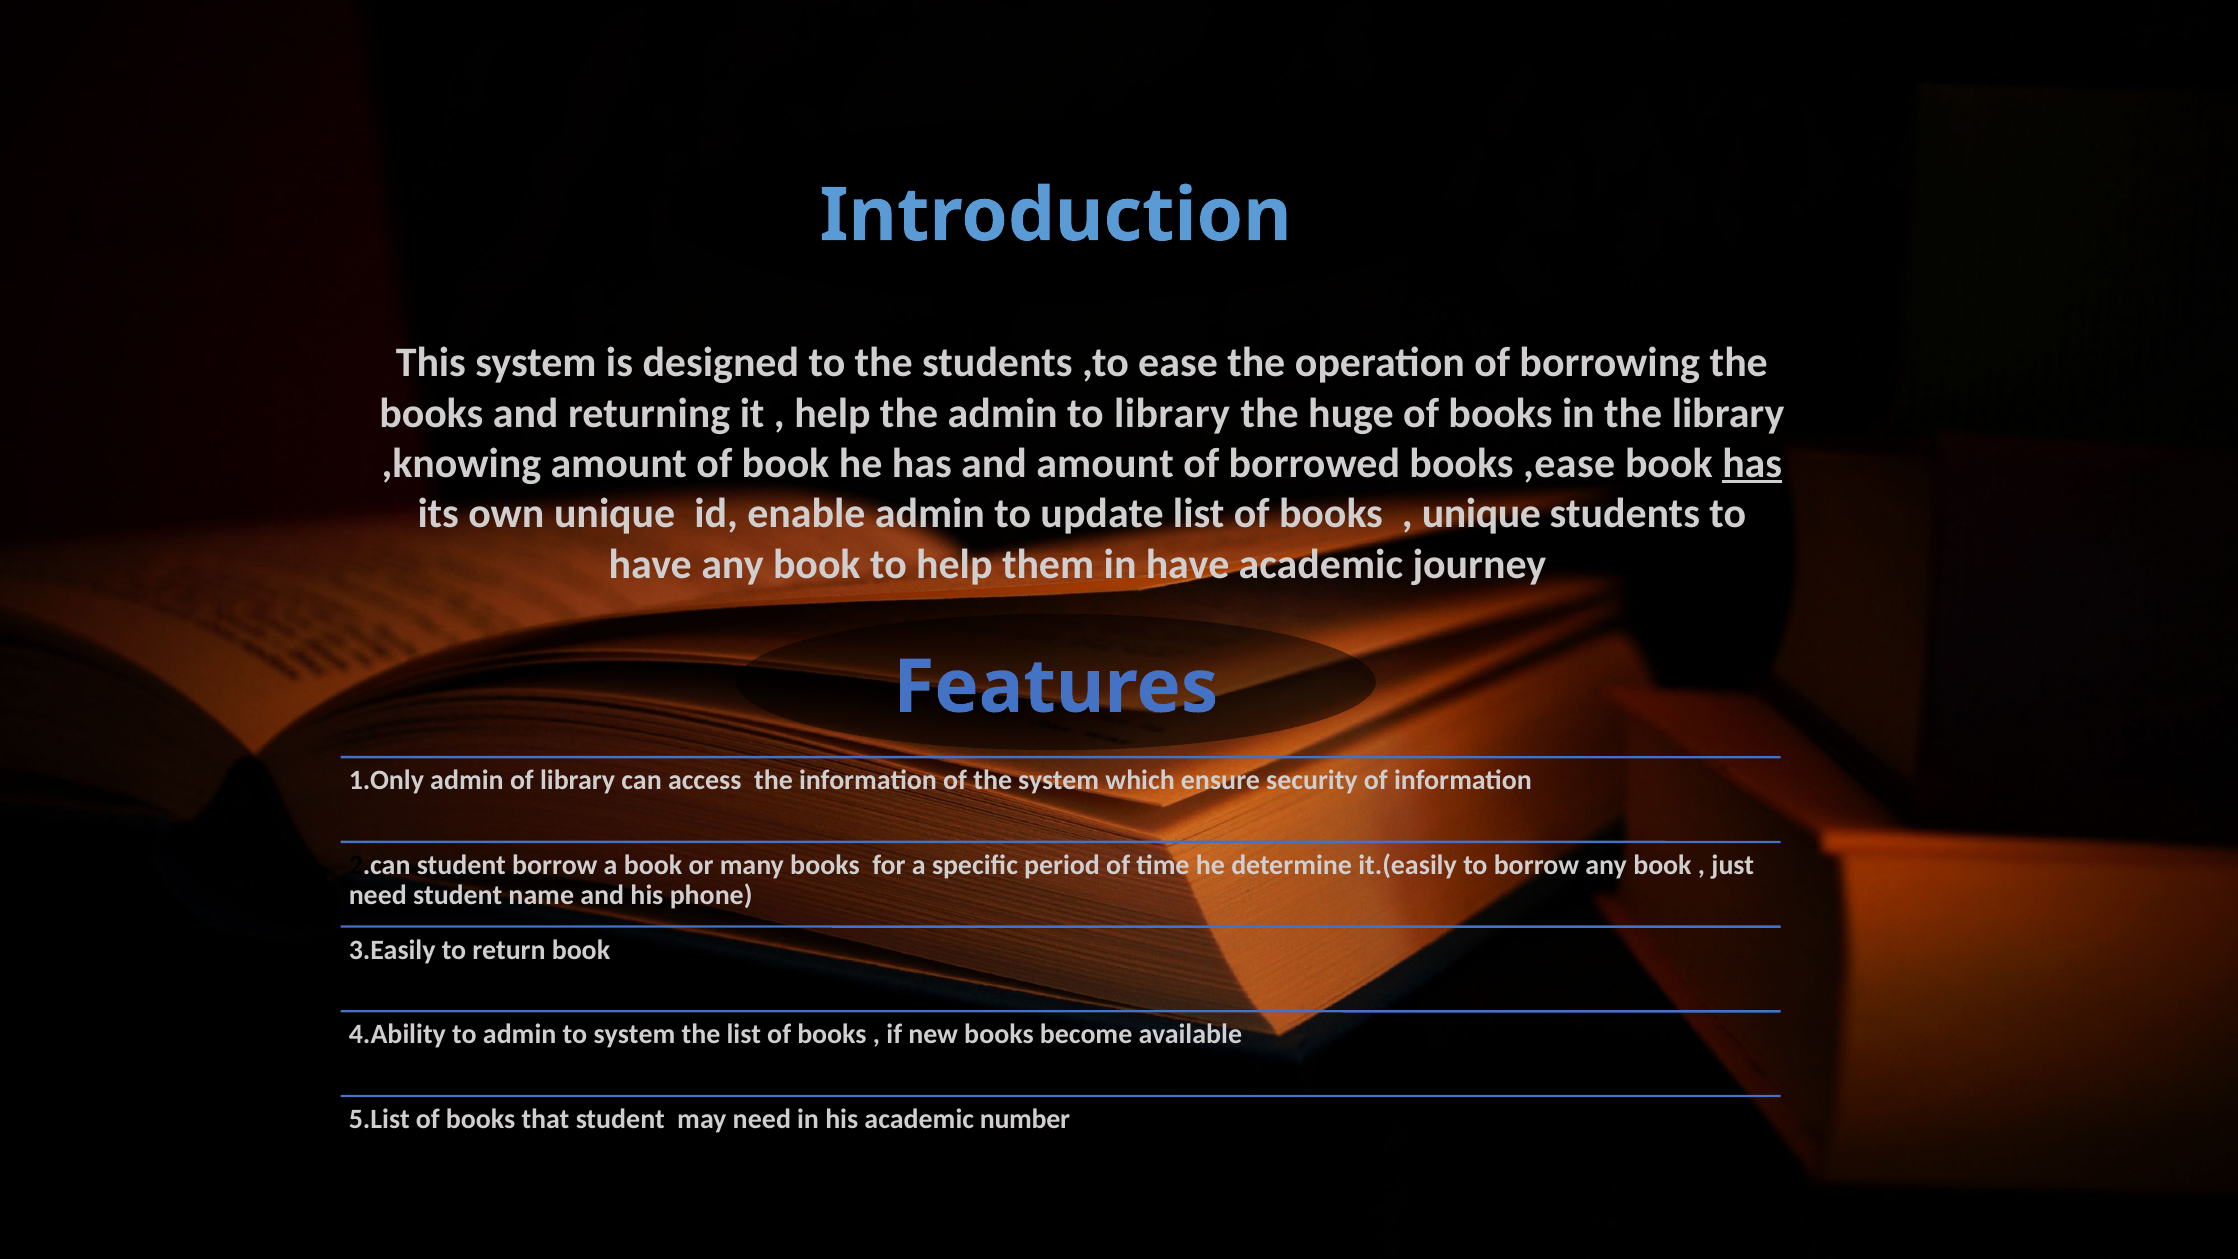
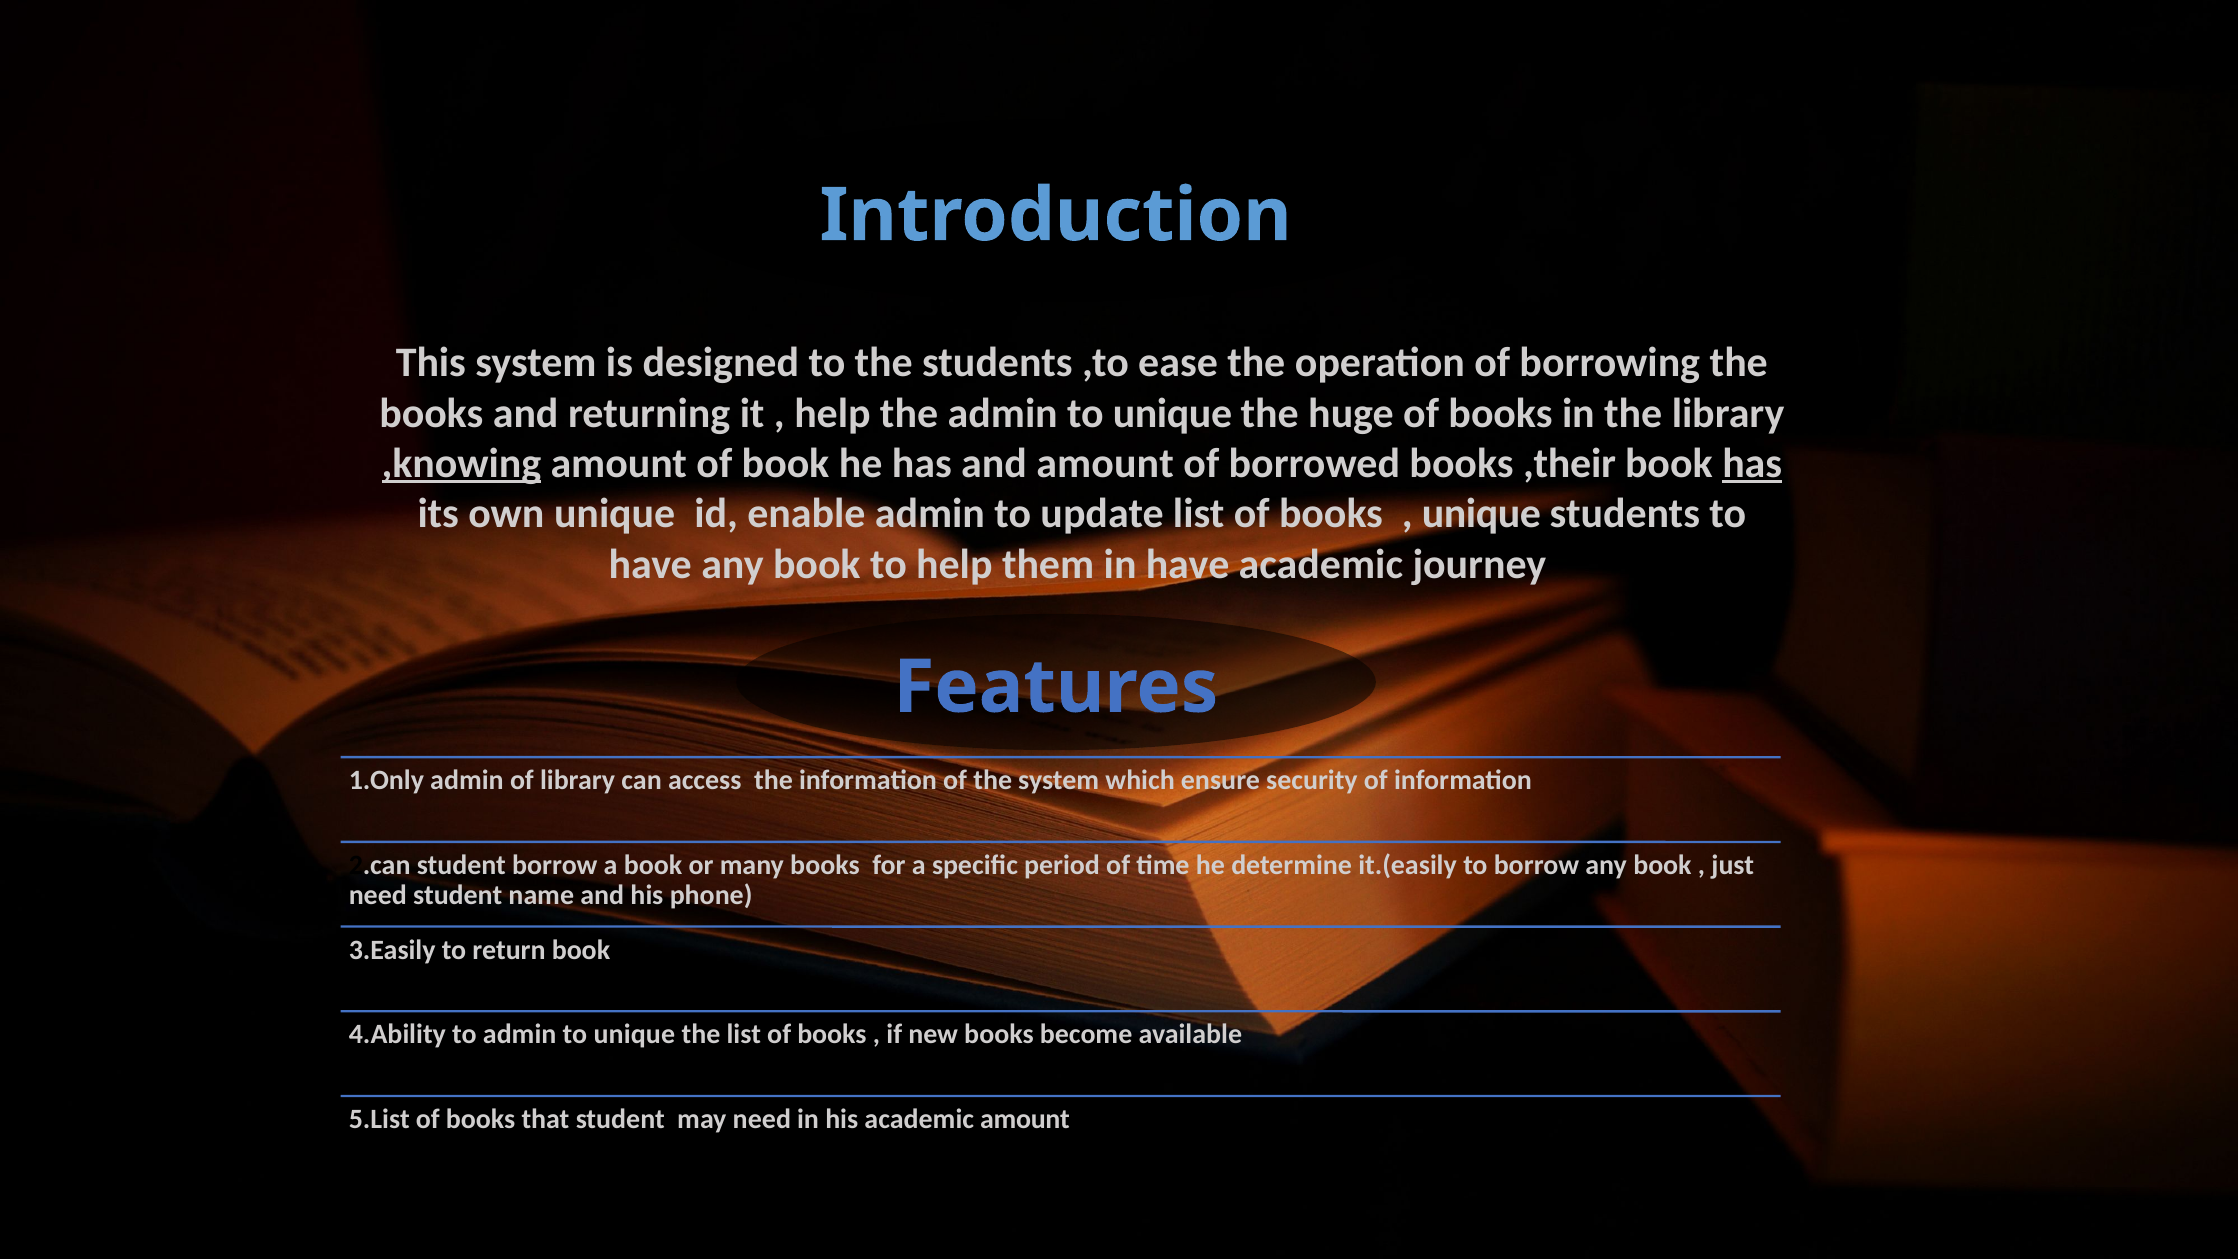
the admin to library: library -> unique (1172, 413)
,knowing underline: none -> present (461, 464)
,ease: ,ease -> ,their (1570, 464)
to admin to system: system -> unique (634, 1035)
academic number: number -> amount (1025, 1119)
